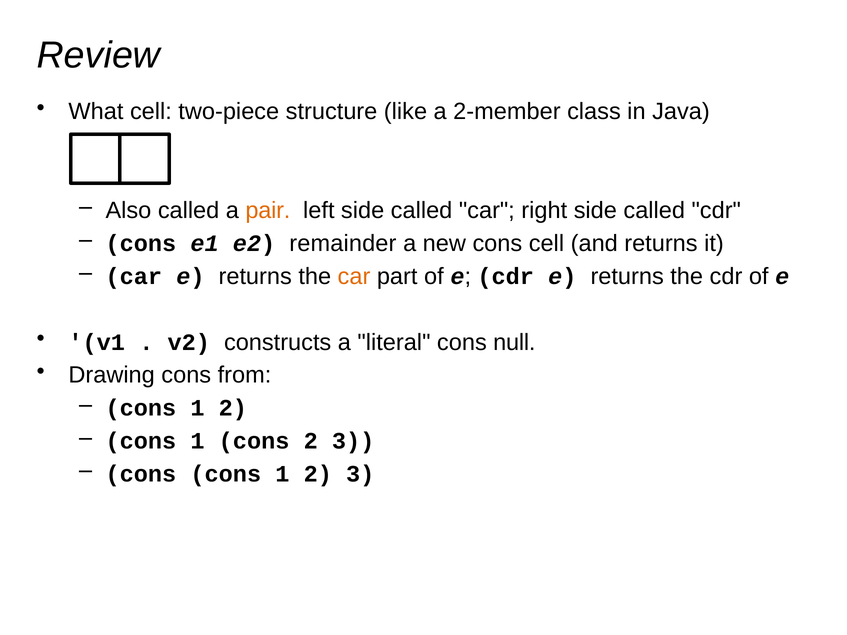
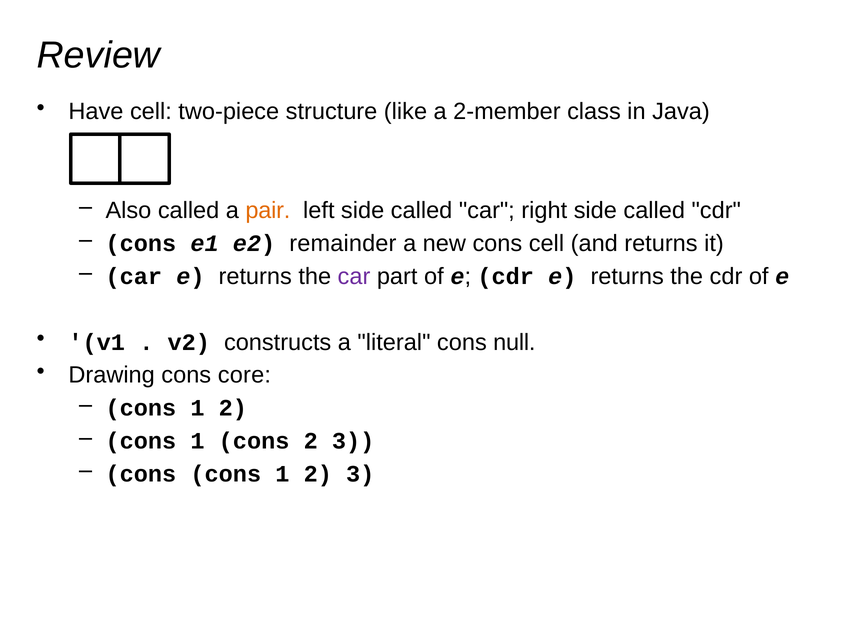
What: What -> Have (96, 112)
car colour: orange -> purple (354, 277)
from: from -> core (244, 375)
